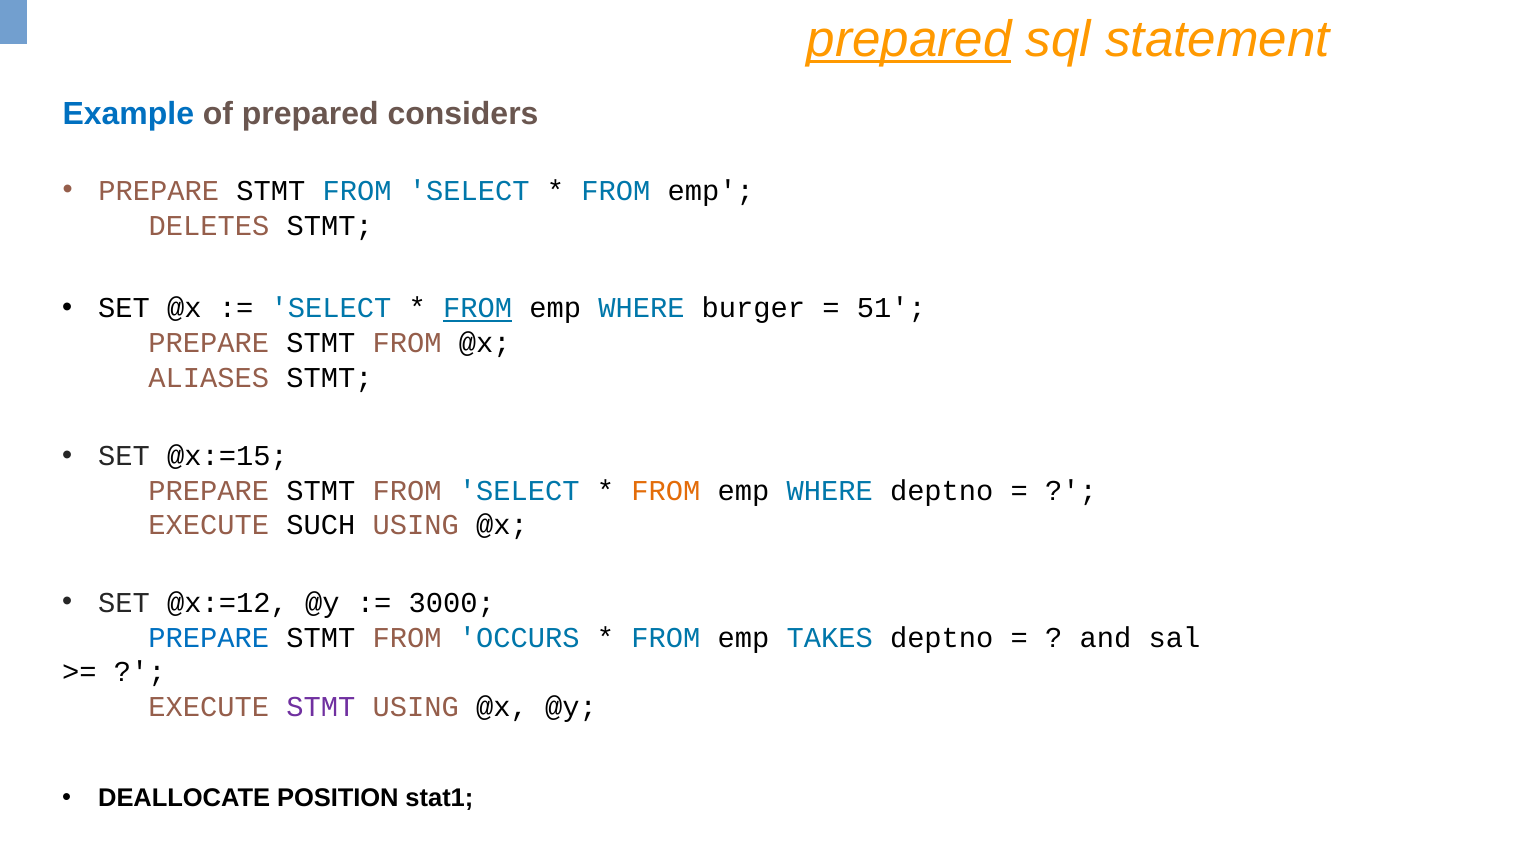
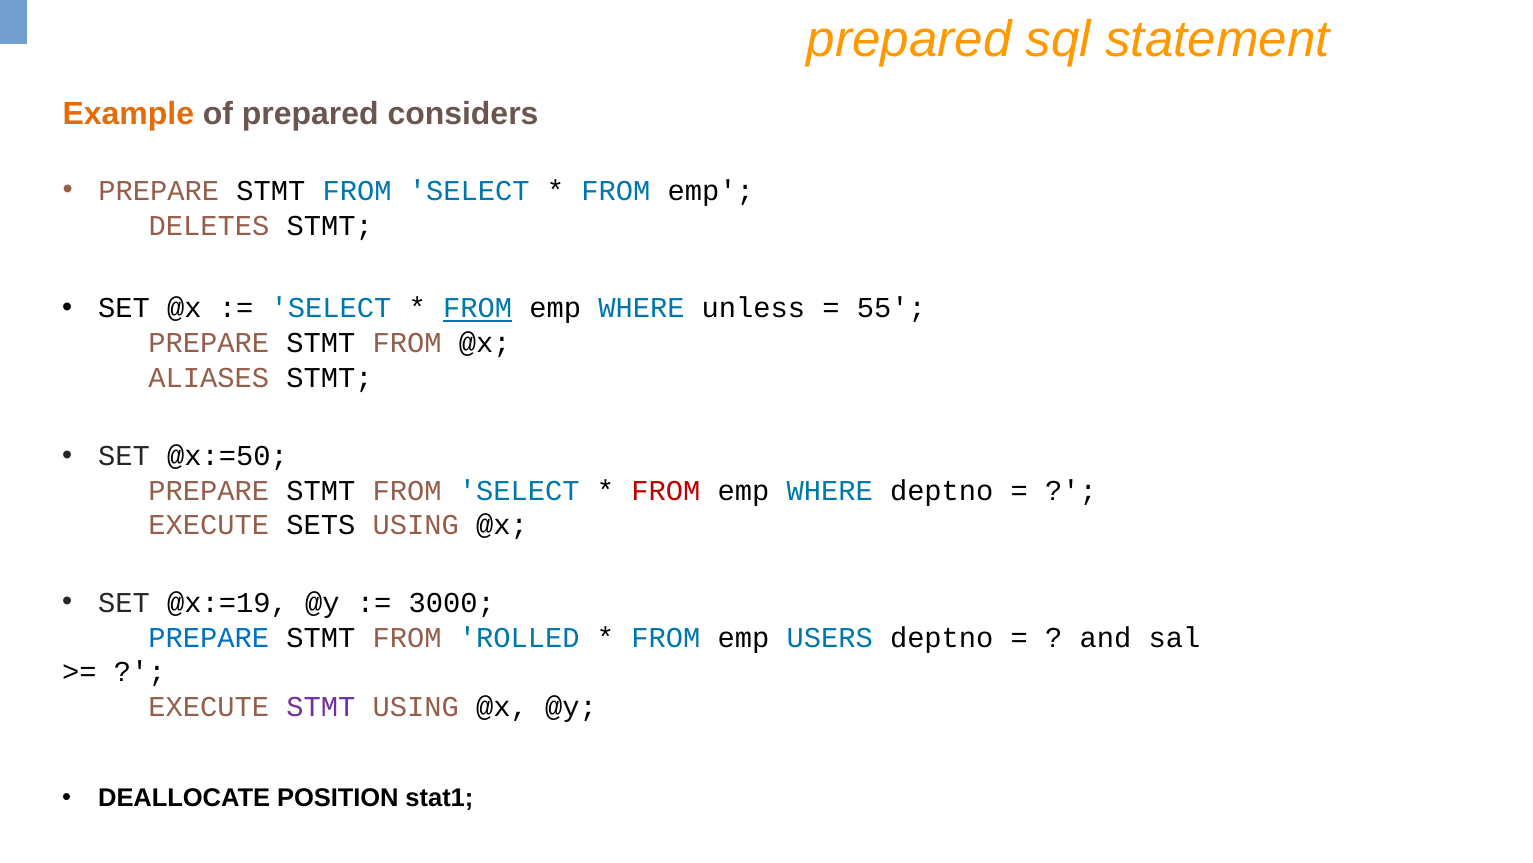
prepared underline: present -> none (909, 40)
Example colour: blue -> orange (128, 114)
burger: burger -> unless (753, 308)
51: 51 -> 55 (891, 308)
@x:=15: @x:=15 -> @x:=50 (227, 456)
FROM colour: orange -> red (666, 491)
SUCH: SUCH -> SETS (321, 525)
@x:=12: @x:=12 -> @x:=19 (227, 603)
OCCURS: OCCURS -> ROLLED (519, 637)
TAKES: TAKES -> USERS (830, 637)
